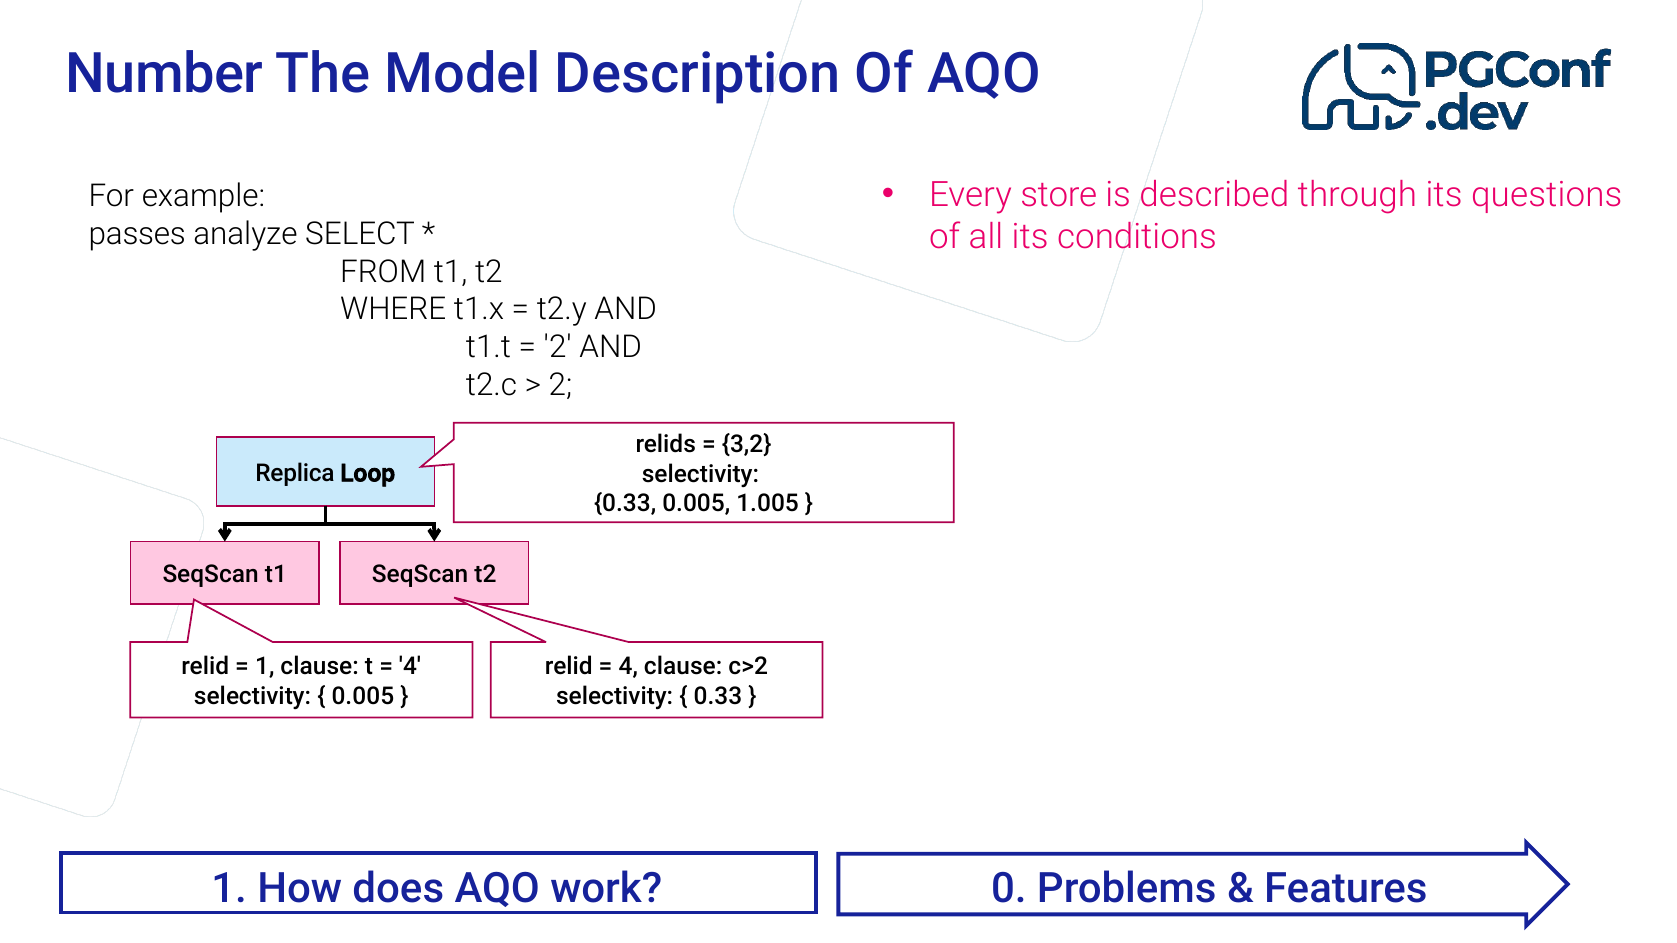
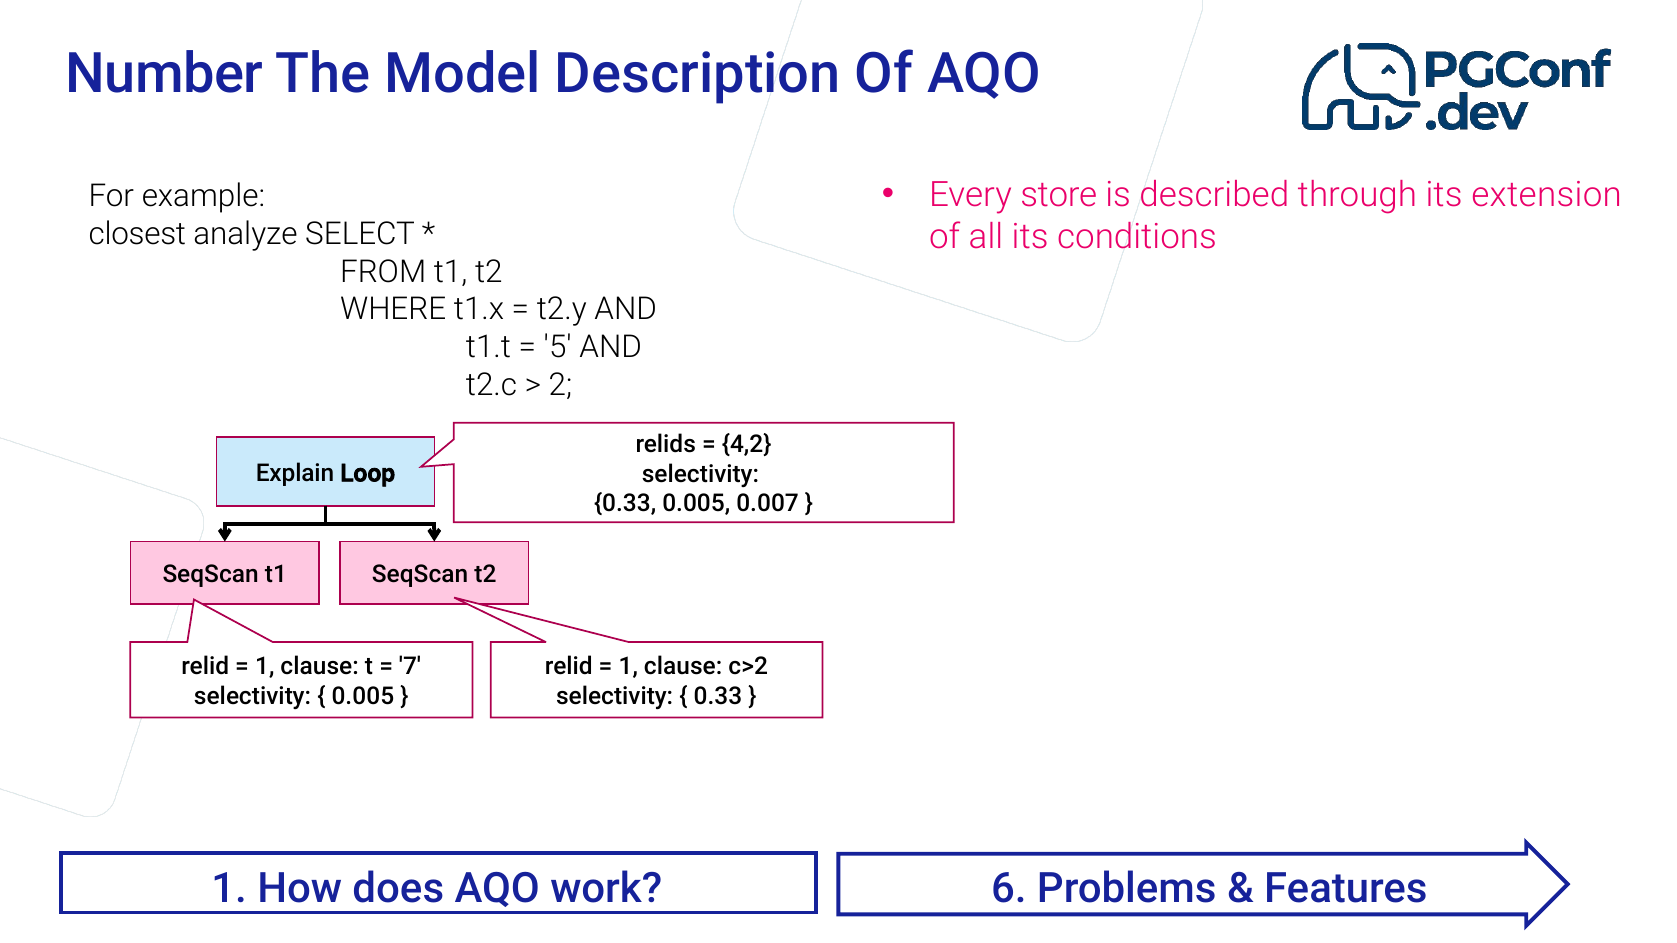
questions: questions -> extension (1547, 195)
passes: passes -> closest (137, 234)
2: 2 -> 5 (558, 347)
3,2: 3,2 -> 4,2 (747, 445)
Replica: Replica -> Explain (295, 473)
1.005: 1.005 -> 0.007 (768, 504)
4: 4 -> 7 (410, 667)
4: 4 -> 1 (628, 667)
0: 0 -> 6 (1009, 889)
